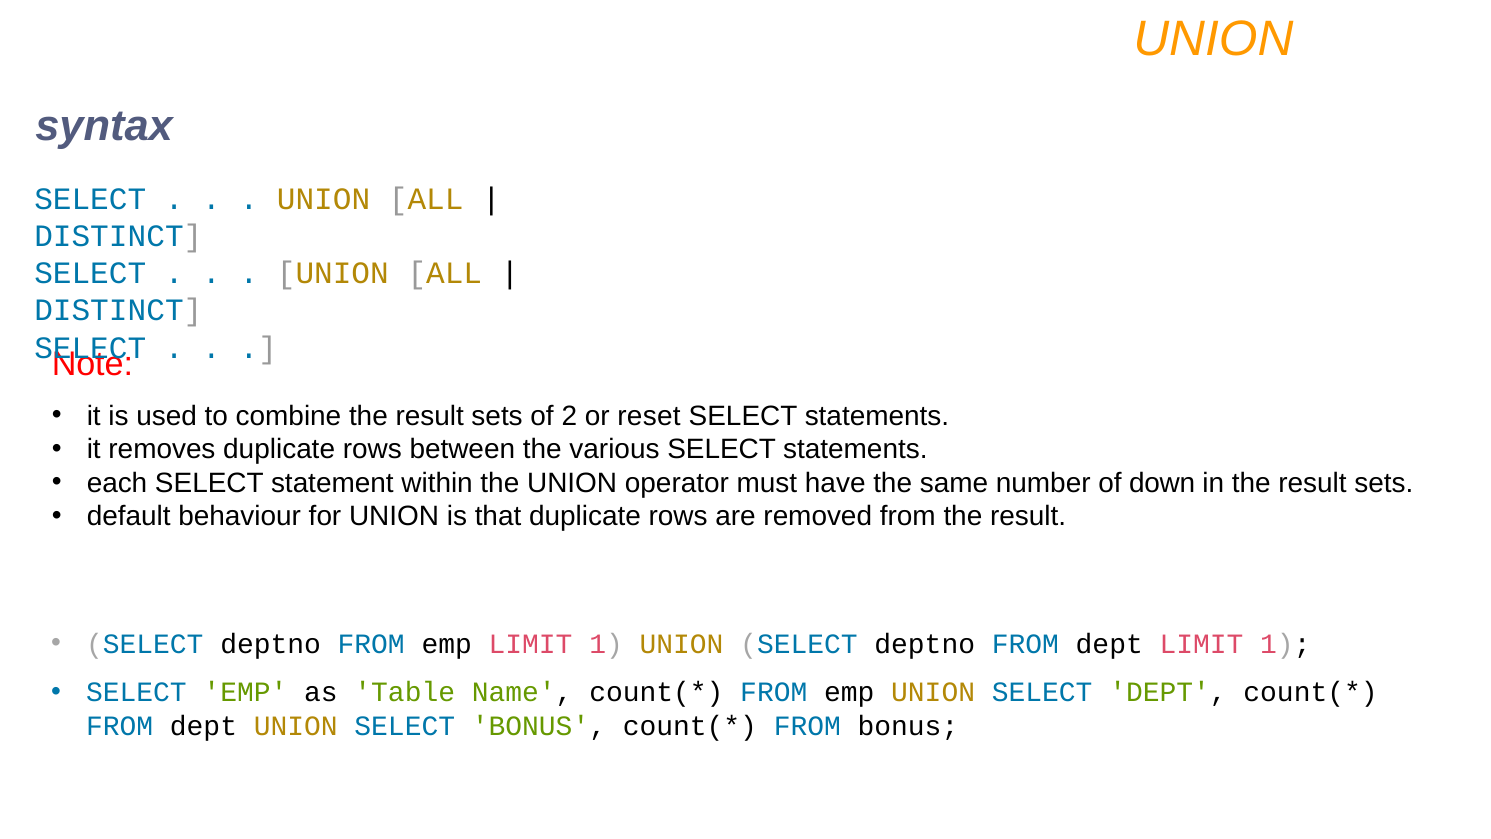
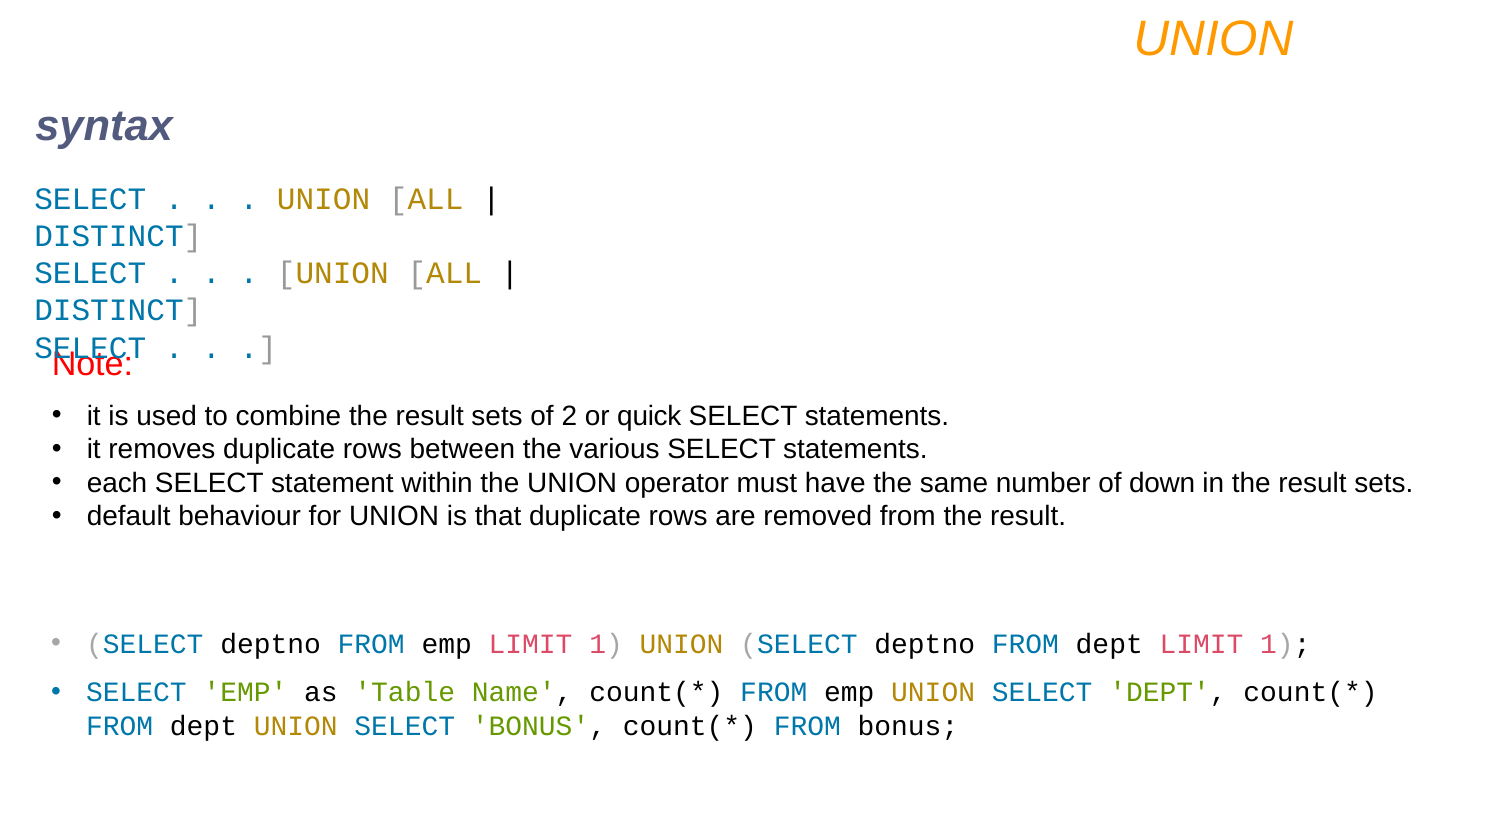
reset: reset -> quick (649, 416)
